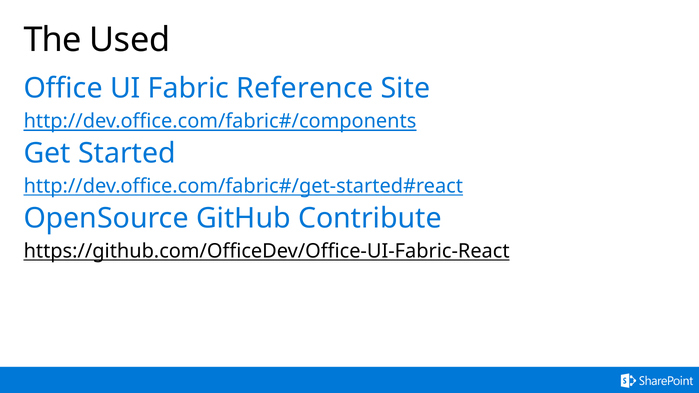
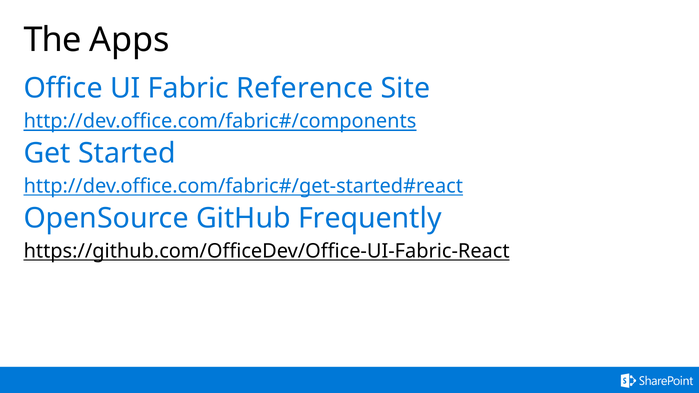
Used: Used -> Apps (129, 40)
Contribute: Contribute -> Frequently (370, 219)
